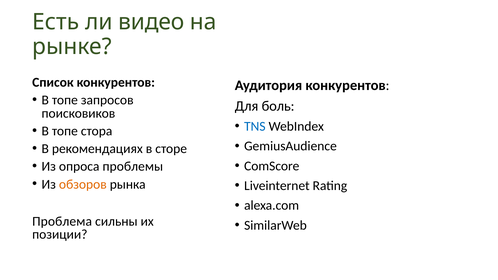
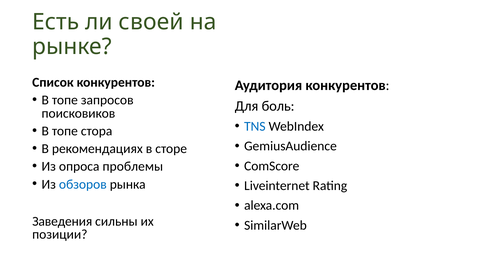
видео: видео -> своей (151, 22)
обзоров colour: orange -> blue (83, 184)
Проблема: Проблема -> Заведения (62, 221)
